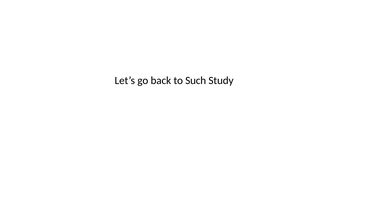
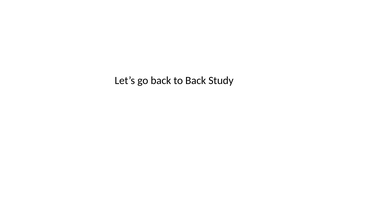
to Such: Such -> Back (196, 80)
